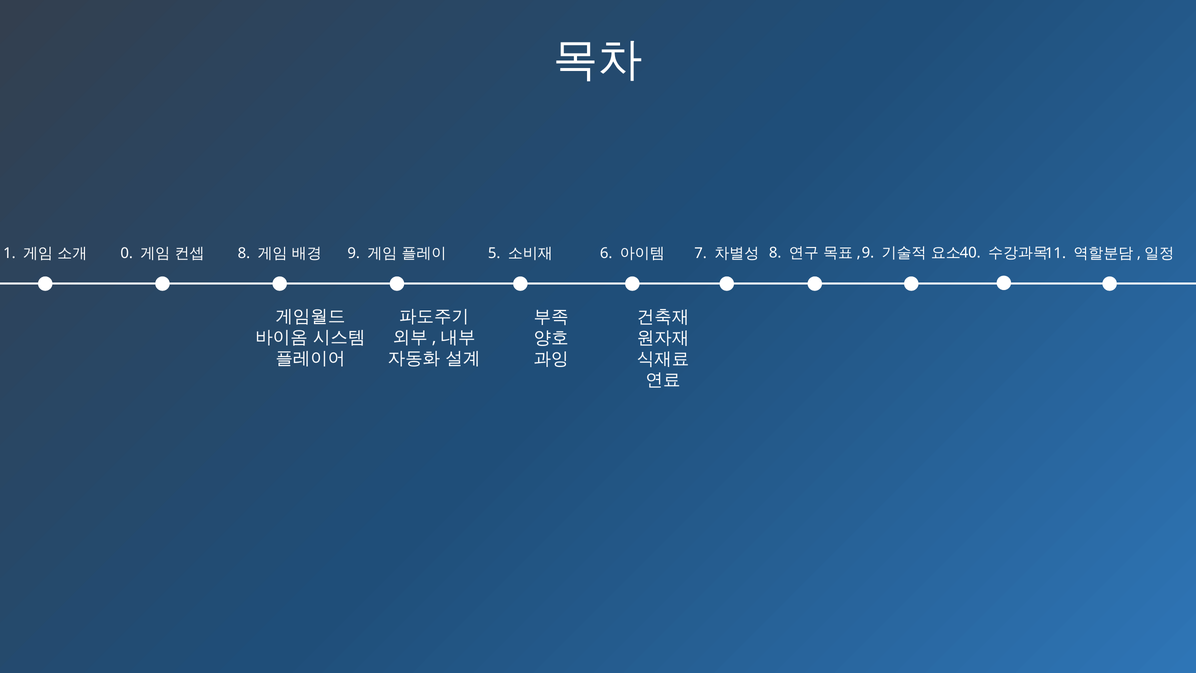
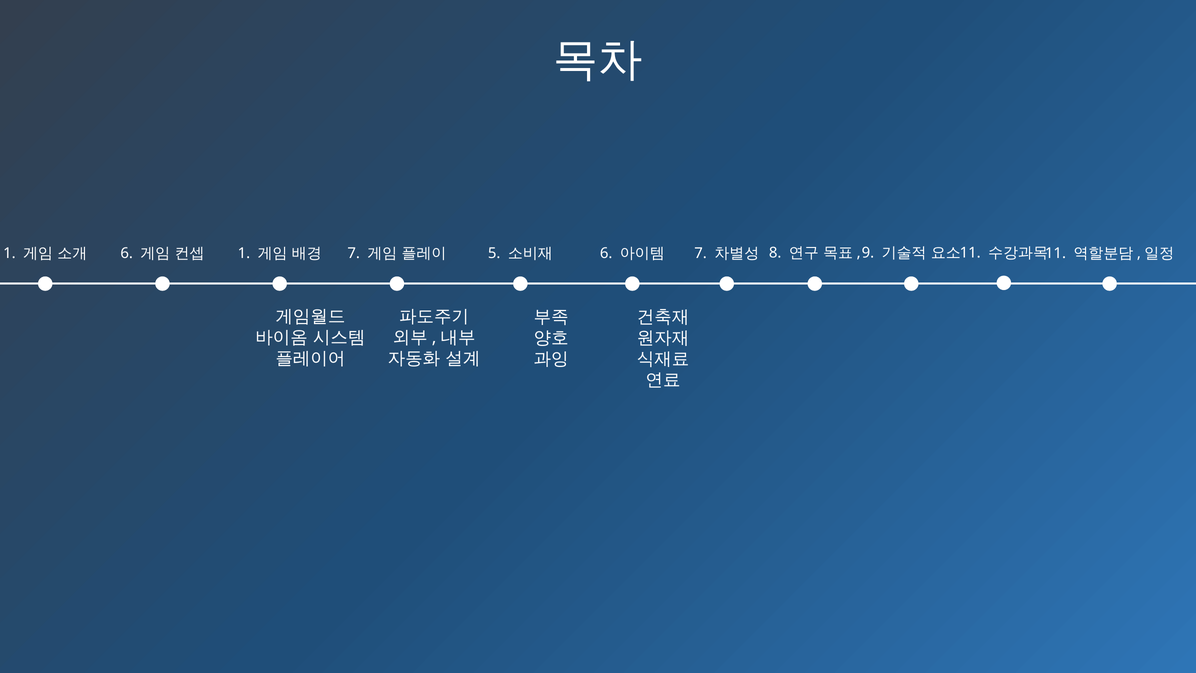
0: 0 -> 6 (127, 253)
8: 8 -> 1 (244, 253)
9: 9 -> 7 (354, 253)
40: 40 -> 11 (970, 252)
